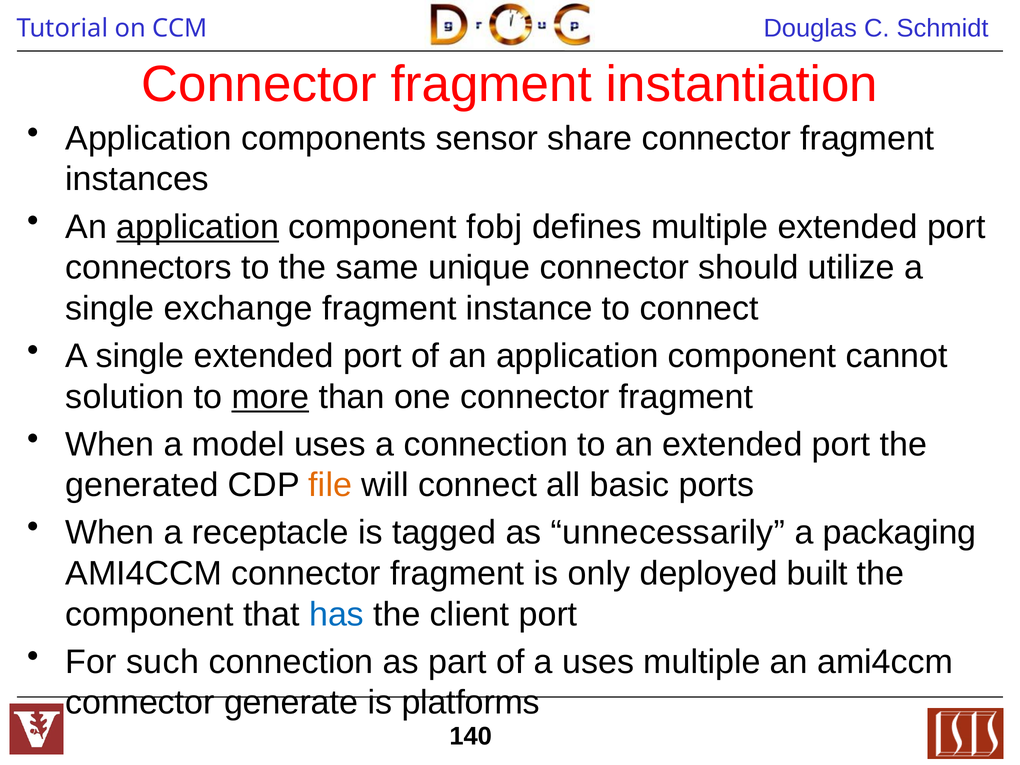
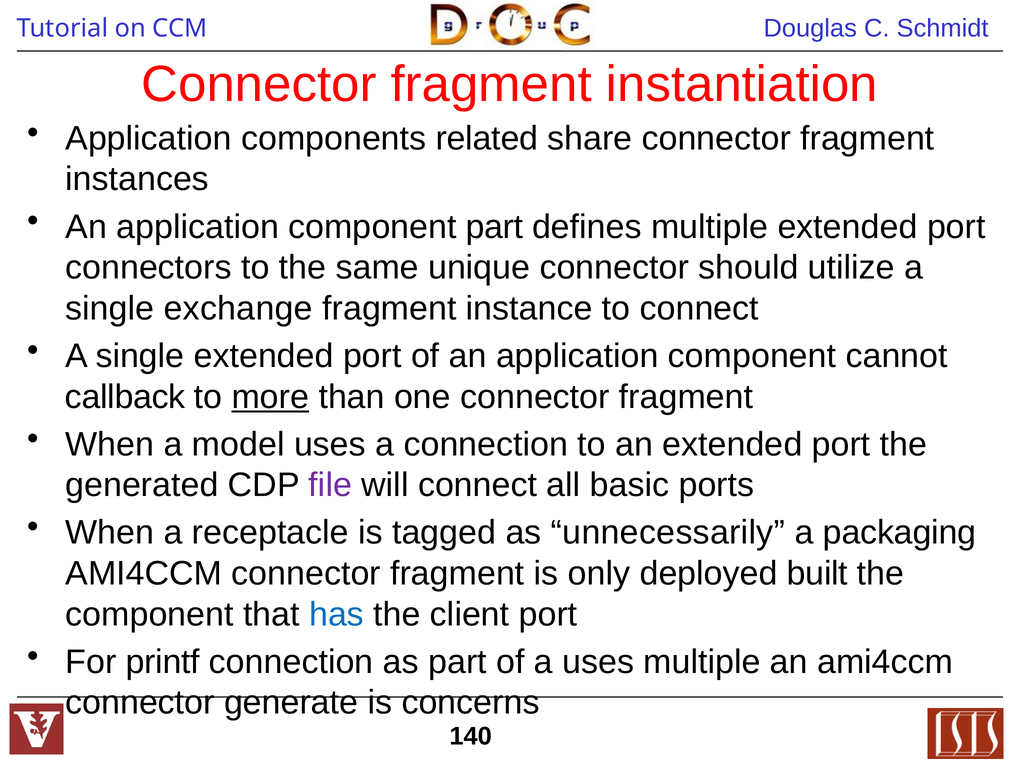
sensor: sensor -> related (487, 138)
application underline: present -> none (198, 227)
component fobj: fobj -> part (494, 227)
solution: solution -> callback (125, 397)
file colour: orange -> purple (330, 485)
such: such -> printf (163, 662)
platforms: platforms -> concerns (471, 703)
